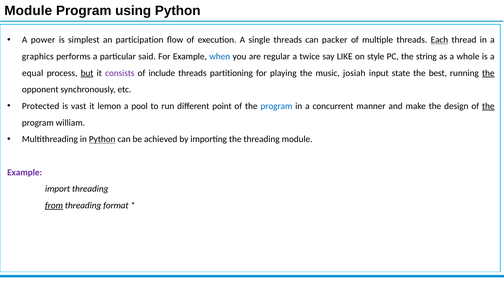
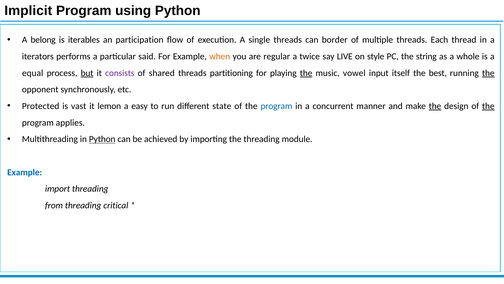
Module: Module -> Implicit (28, 11)
power: power -> belong (43, 40)
simplest: simplest -> iterables (84, 40)
packer: packer -> border (335, 40)
Each underline: present -> none (439, 40)
graphics: graphics -> iterators (38, 56)
when colour: blue -> orange (220, 56)
LIKE: LIKE -> LIVE (345, 56)
include: include -> shared (162, 73)
the underline: none -> present (306, 73)
josiah: josiah -> vowel (354, 73)
state: state -> itself (401, 73)
pool: pool -> easy (140, 106)
point: point -> state (222, 106)
the underline: none -> present (435, 106)
william: william -> applies (70, 122)
Example colour: purple -> blue (25, 172)
from underline: present -> none (54, 205)
format: format -> critical (116, 205)
